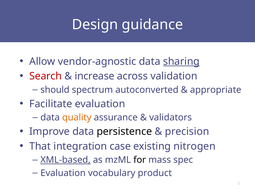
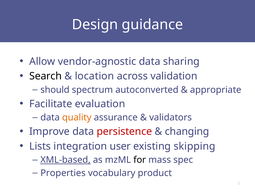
sharing underline: present -> none (181, 61)
Search colour: red -> black (46, 76)
increase: increase -> location (94, 76)
persistence colour: black -> red (124, 131)
precision: precision -> changing (187, 131)
That: That -> Lists (40, 146)
case: case -> user (120, 146)
nitrogen: nitrogen -> skipping (195, 146)
Evaluation: Evaluation -> Properties (63, 172)
